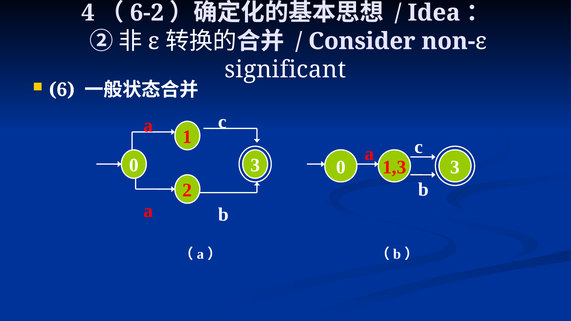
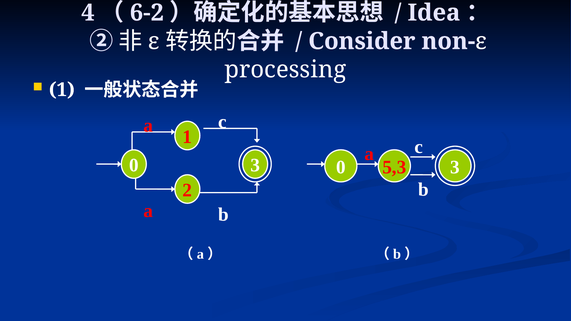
significant: significant -> processing (285, 70)
6: 6 -> 1 (62, 90)
1,3: 1,3 -> 5,3 (394, 167)
